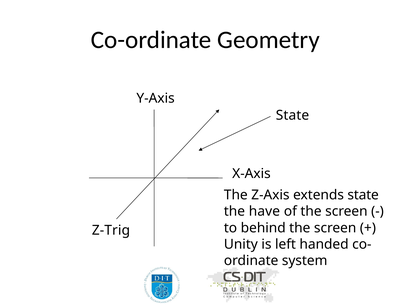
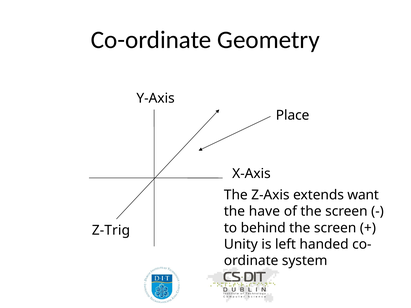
State: State -> Place (293, 115)
extends state: state -> want (363, 195)
